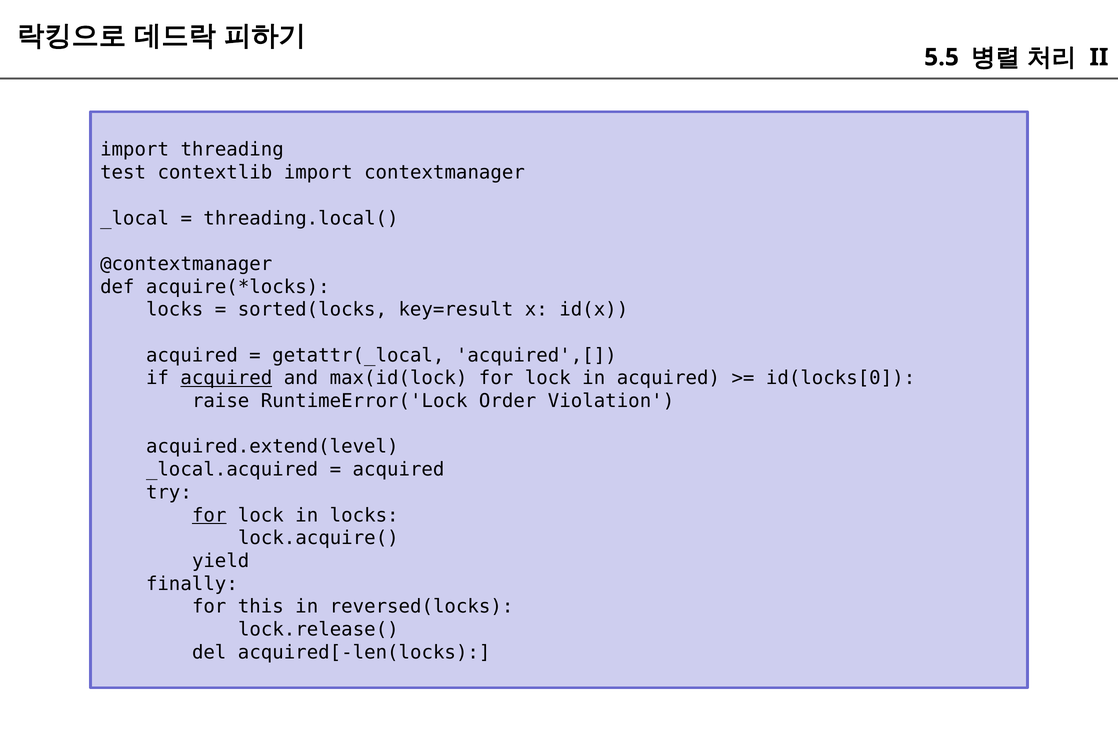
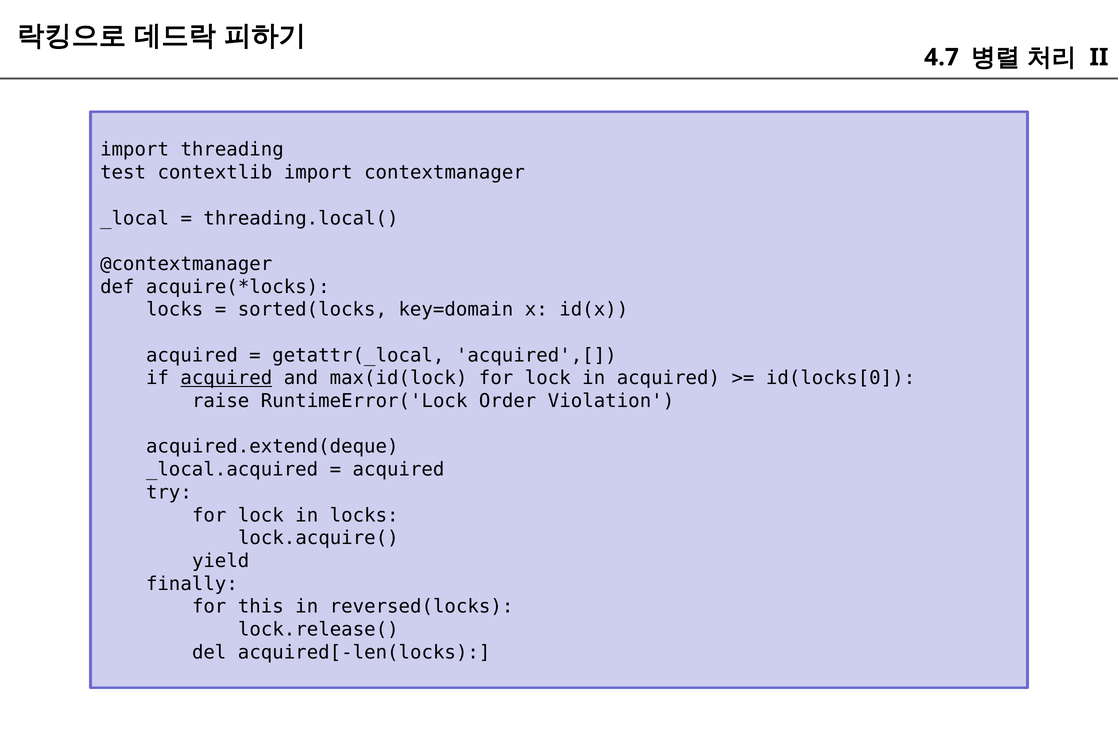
5.5: 5.5 -> 4.7 (942, 57)
key=result: key=result -> key=domain (456, 310)
acquired.extend(level: acquired.extend(level -> acquired.extend(deque (272, 447)
for underline: present -> none (209, 515)
